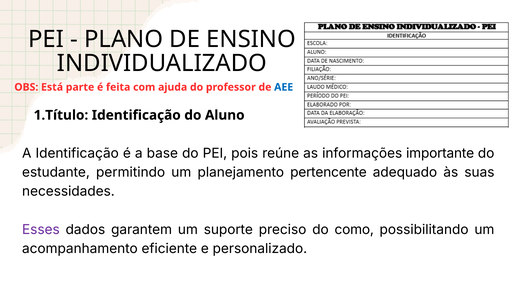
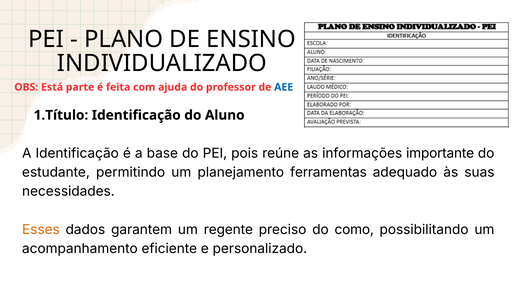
pertencente: pertencente -> ferramentas (328, 172)
Esses colour: purple -> orange (41, 229)
suporte: suporte -> regente (228, 229)
